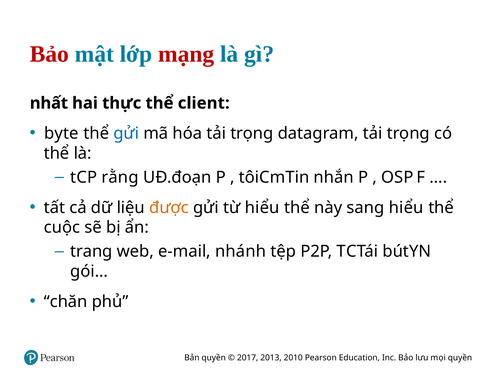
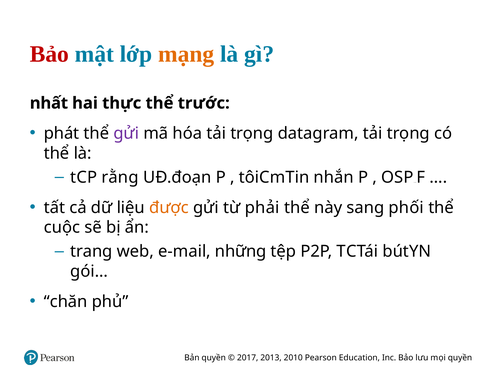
mạng colour: red -> orange (186, 54)
client: client -> trước (204, 103)
byte: byte -> phát (62, 134)
gửi colour: blue -> purple (126, 134)
từ hiểu: hiểu -> phải (262, 208)
sang hiểu: hiểu -> phối (406, 208)
nhánh: nhánh -> những (241, 252)
